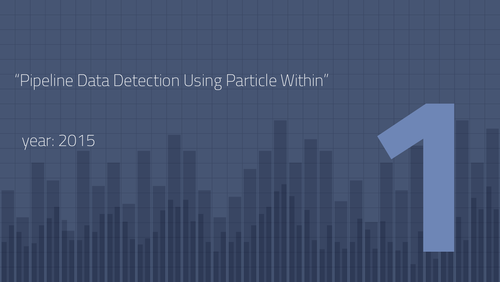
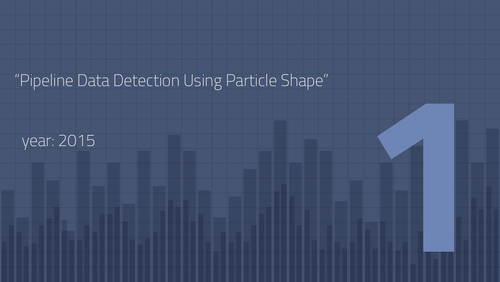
Within: Within -> Shape (305, 80)
